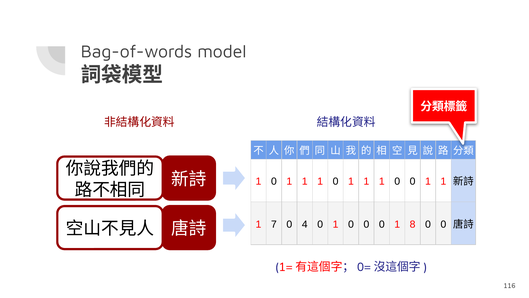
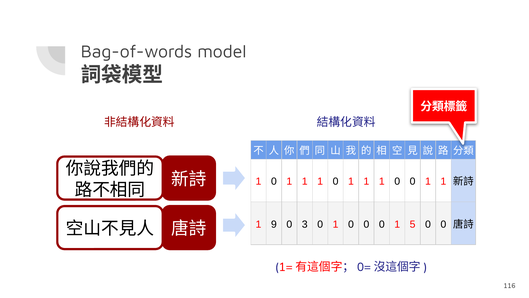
7: 7 -> 9 (274, 224)
4: 4 -> 3 (305, 224)
8: 8 -> 5 (413, 224)
